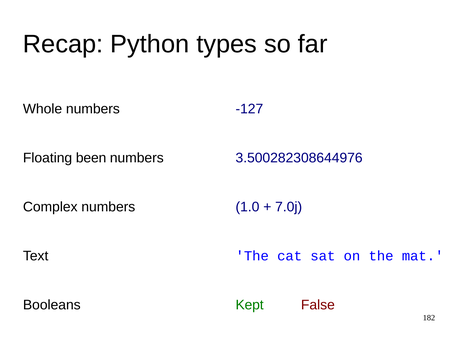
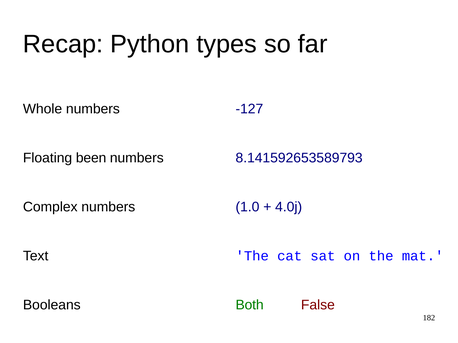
3.500282308644976: 3.500282308644976 -> 8.141592653589793 (299, 158)
7.0j: 7.0j -> 4.0j (289, 207)
Kept: Kept -> Both (250, 305)
